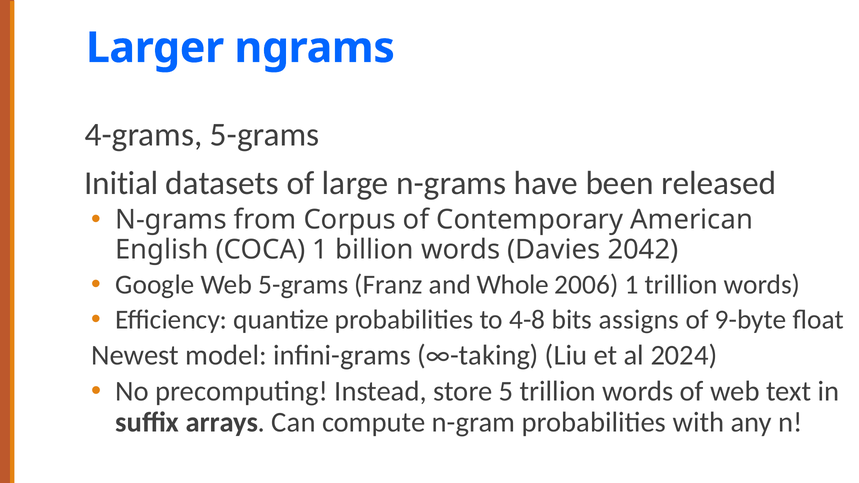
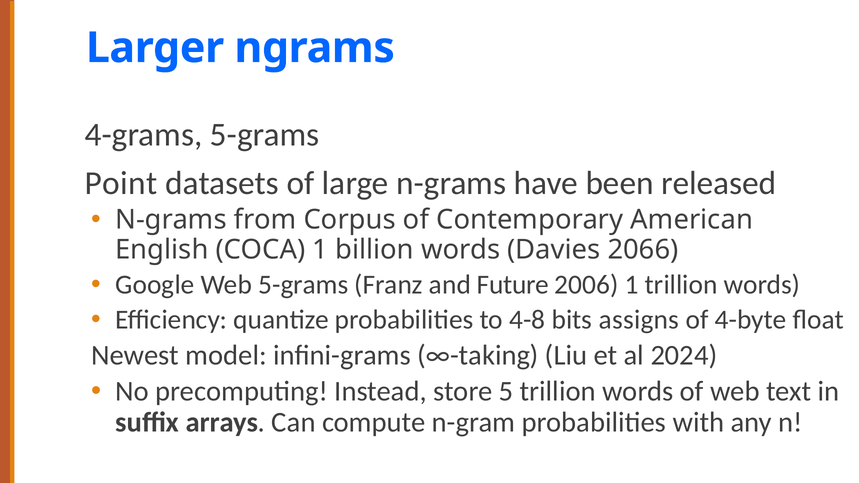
Initial: Initial -> Point (121, 183)
2042: 2042 -> 2066 (643, 250)
Whole: Whole -> Future (513, 285)
9-byte: 9-byte -> 4-byte (751, 320)
